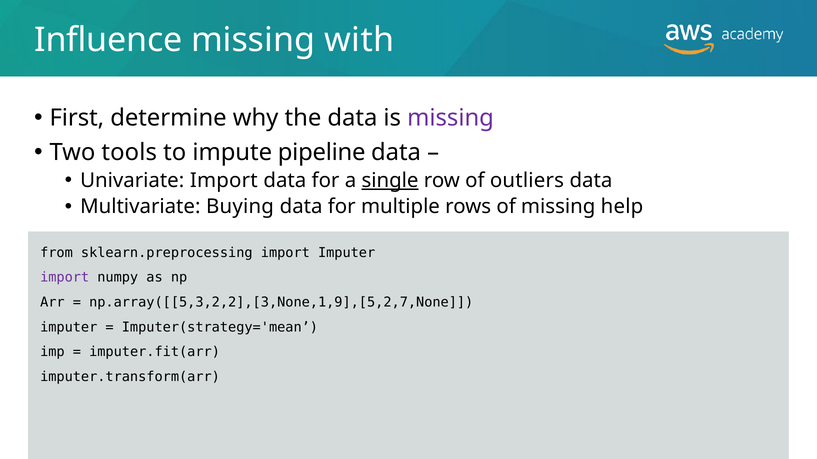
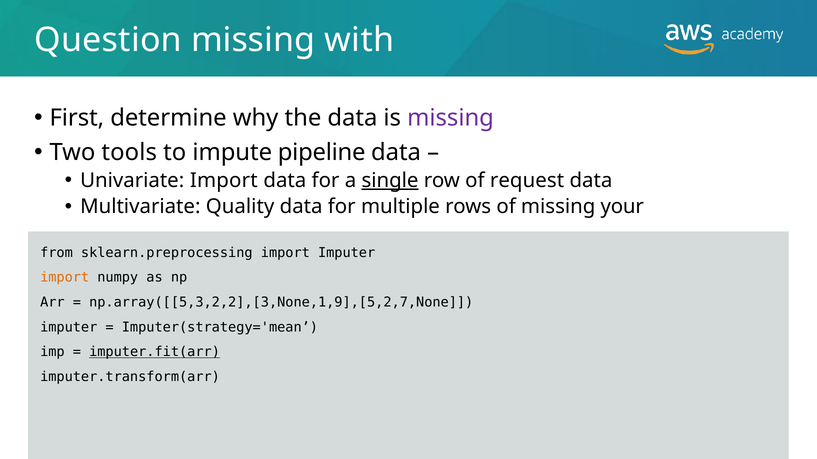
Influence: Influence -> Question (108, 40)
outliers: outliers -> request (527, 181)
Buying: Buying -> Quality (240, 207)
help: help -> your (622, 207)
import colour: purple -> orange (65, 278)
imputer.fit(arr underline: none -> present (155, 352)
